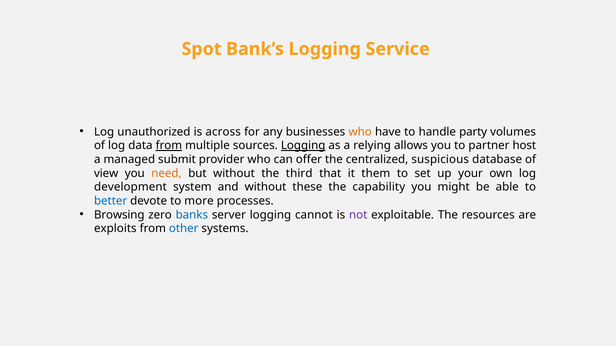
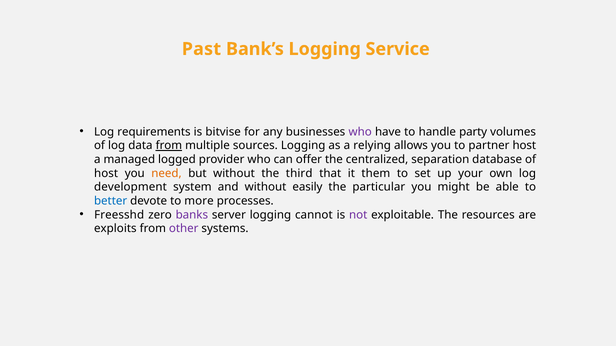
Spot: Spot -> Past (201, 49)
unauthorized: unauthorized -> requirements (154, 132)
across: across -> bitvise (223, 132)
who colour: orange -> purple (360, 132)
Logging underline: present -> none (303, 146)
submit: submit -> logged (177, 160)
suspicious: suspicious -> separation (440, 160)
view: view -> host (106, 174)
these: these -> easily (307, 187)
capability: capability -> particular (379, 187)
Browsing: Browsing -> Freesshd (119, 215)
banks colour: blue -> purple (192, 215)
other colour: blue -> purple (184, 229)
